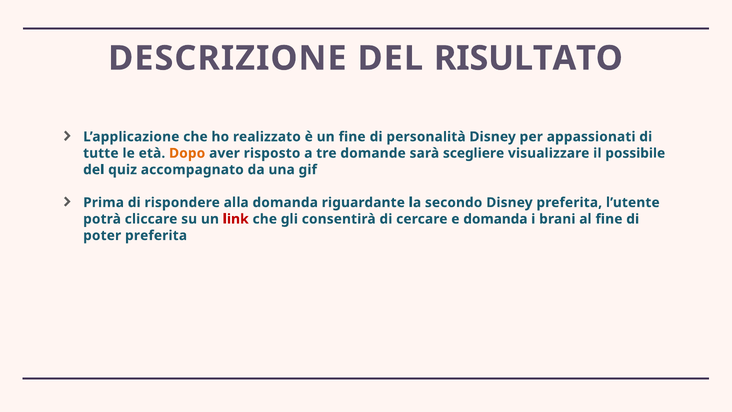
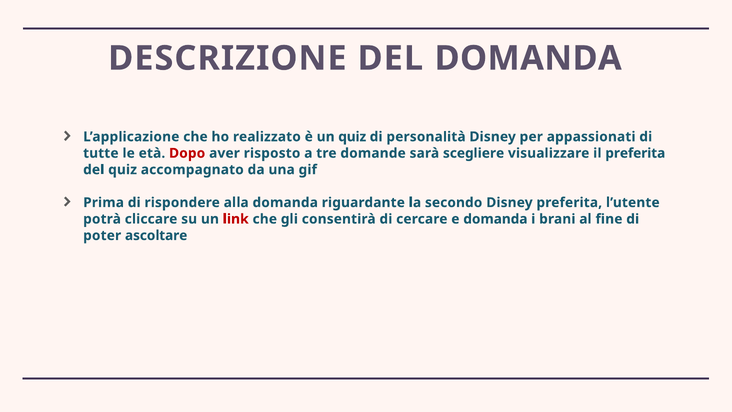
DEL RISULTATO: RISULTATO -> DOMANDA (528, 58)
un fine: fine -> quiz (352, 137)
Dopo colour: orange -> red (187, 153)
il possibile: possibile -> preferita (635, 153)
poter preferita: preferita -> ascoltare (156, 235)
